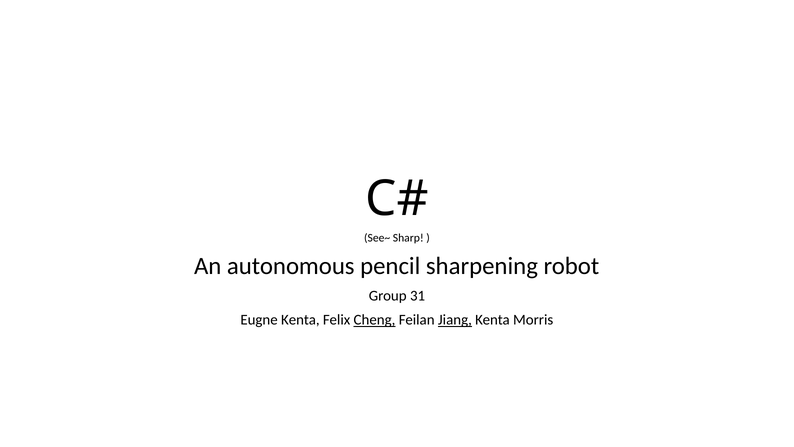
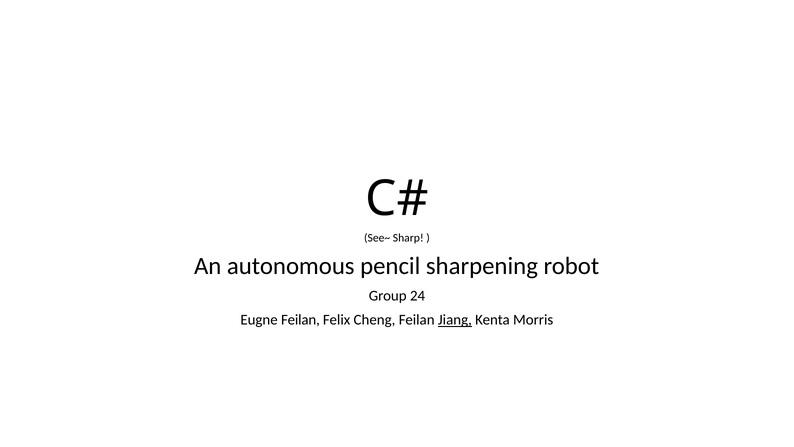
31: 31 -> 24 (418, 295)
Eugne Kenta: Kenta -> Feilan (300, 320)
Cheng underline: present -> none (375, 320)
